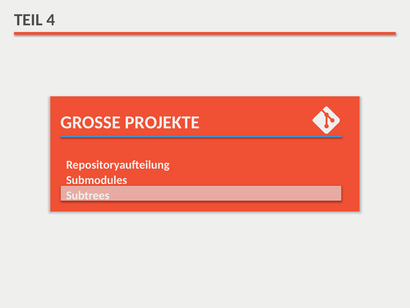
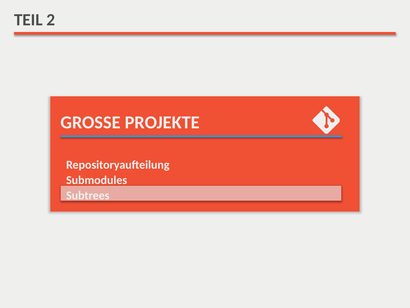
4: 4 -> 2 (51, 20)
